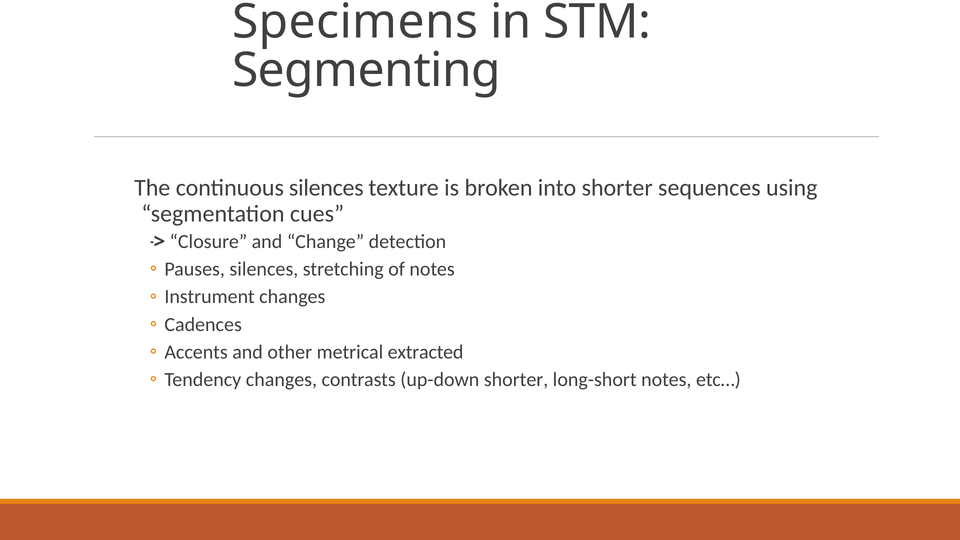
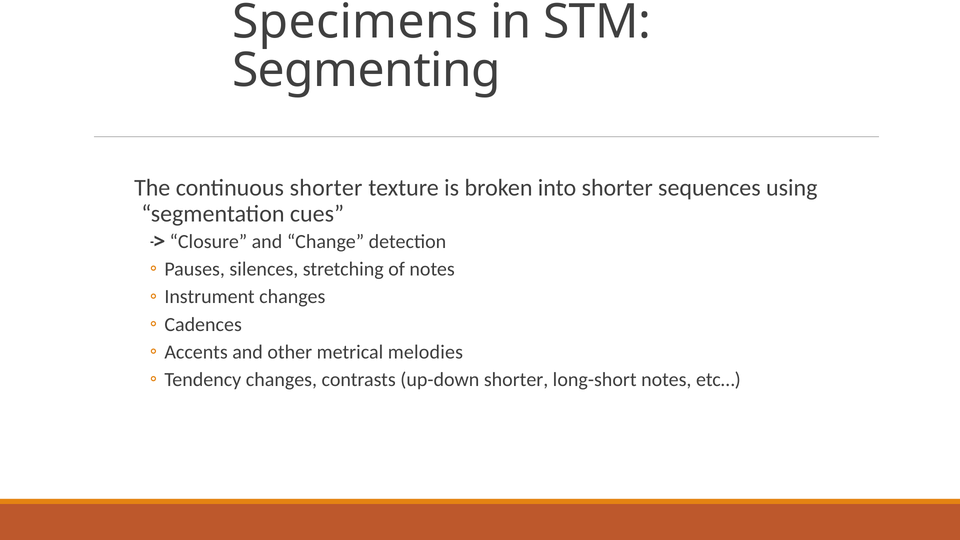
continuous silences: silences -> shorter (326, 188)
extracted: extracted -> melodies (425, 352)
